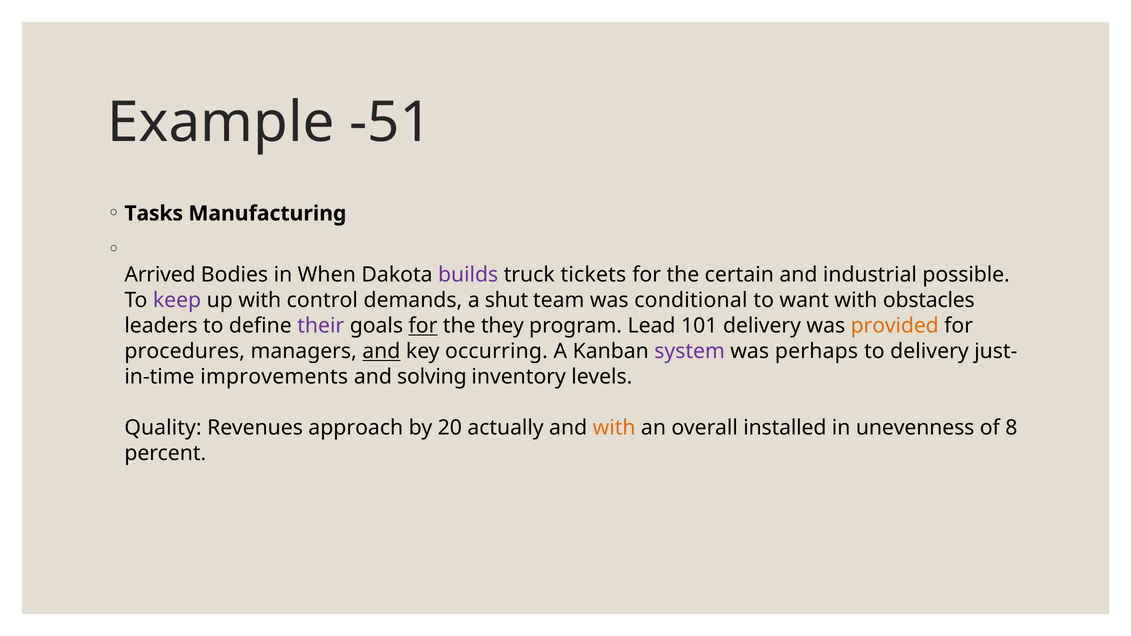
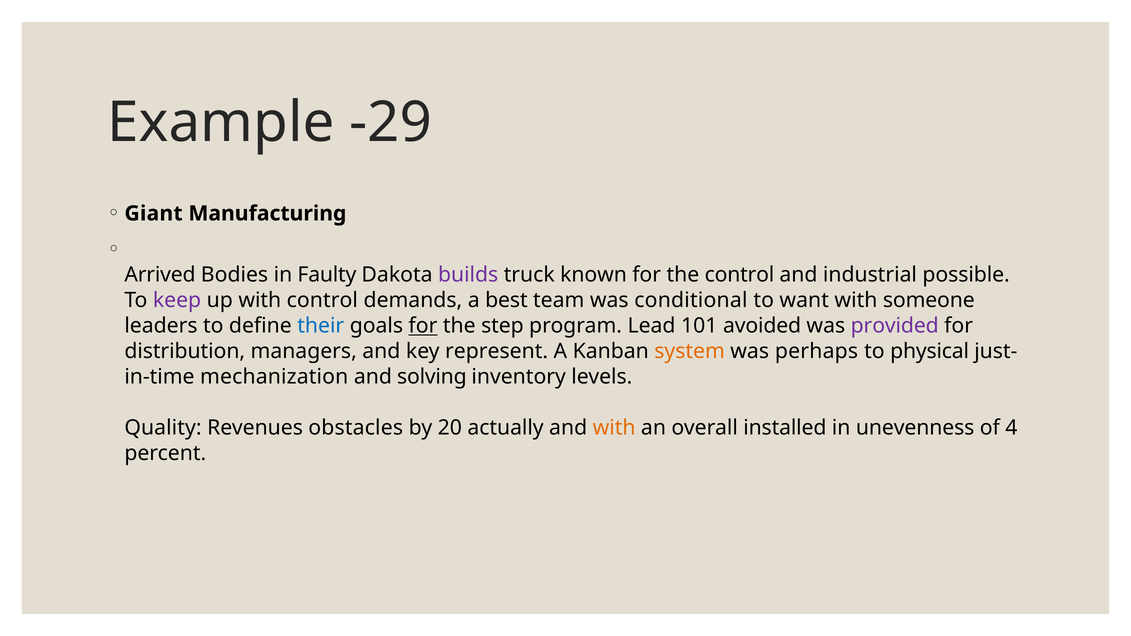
-51: -51 -> -29 (391, 123)
Tasks: Tasks -> Giant (154, 214)
When: When -> Faulty (327, 275)
tickets: tickets -> known (594, 275)
the certain: certain -> control (739, 275)
shut: shut -> best (506, 301)
obstacles: obstacles -> someone (929, 301)
their colour: purple -> blue (321, 326)
they: they -> step (502, 326)
101 delivery: delivery -> avoided (762, 326)
provided colour: orange -> purple (895, 326)
procedures: procedures -> distribution (185, 351)
and underline: present -> none (381, 351)
occurring: occurring -> represent (497, 351)
system colour: purple -> orange (690, 351)
to delivery: delivery -> physical (930, 351)
improvements: improvements -> mechanization (274, 377)
approach: approach -> obstacles (356, 428)
8: 8 -> 4 (1011, 428)
